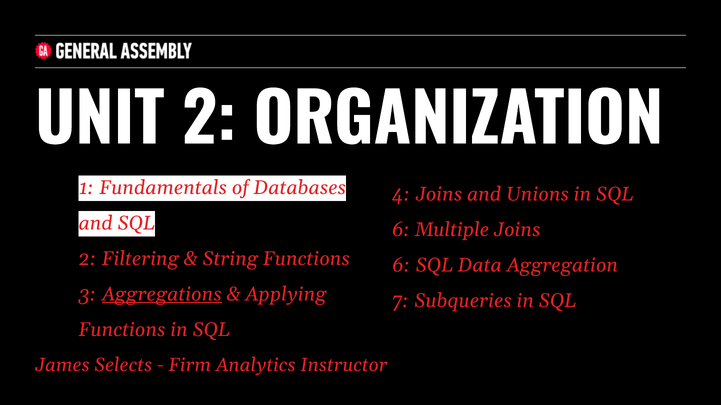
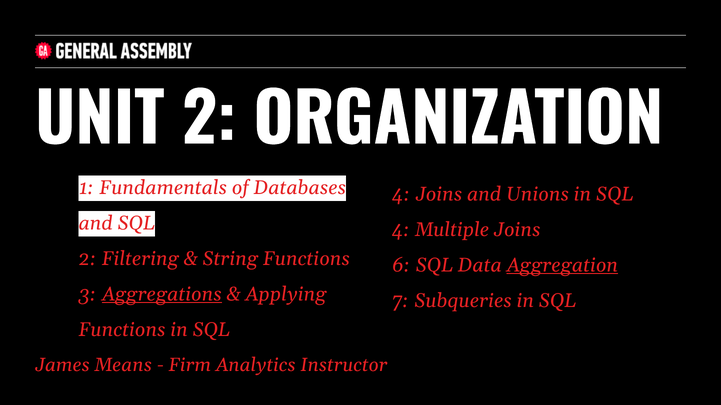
6: 6 -> 4 (401, 230)
Aggregation underline: none -> present (562, 265)
Selects: Selects -> Means (123, 365)
